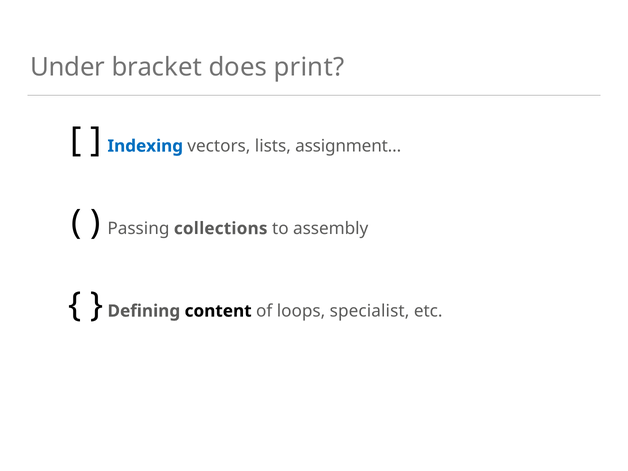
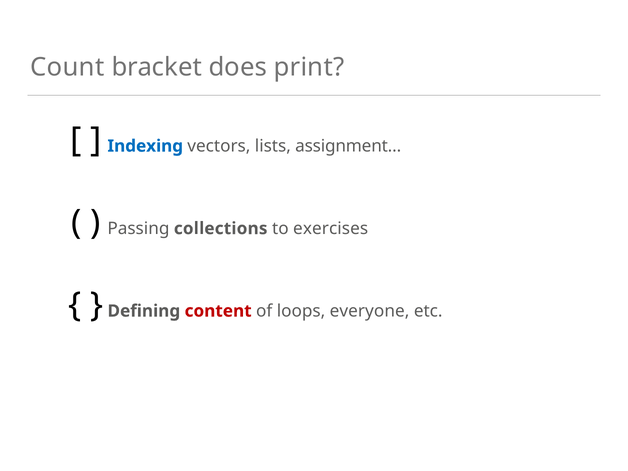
Under: Under -> Count (67, 67)
assembly: assembly -> exercises (331, 229)
content colour: black -> red (218, 311)
specialist: specialist -> everyone (370, 311)
